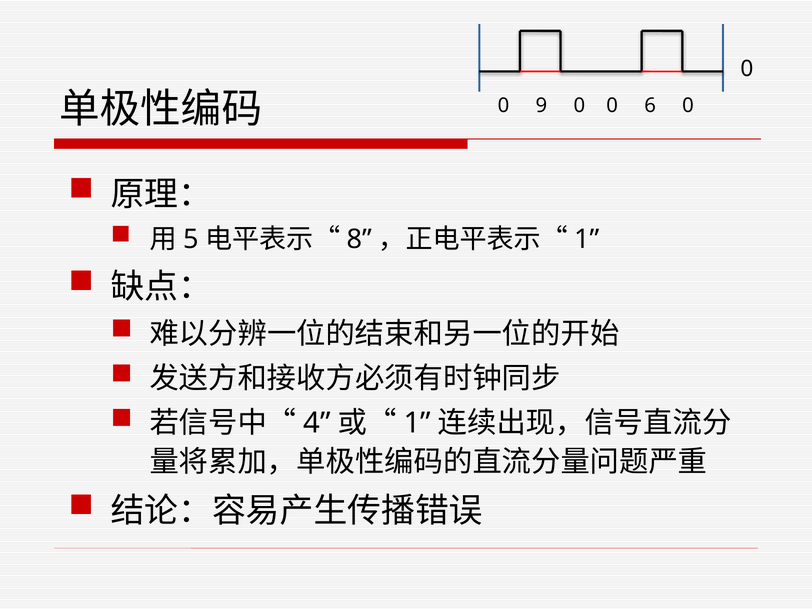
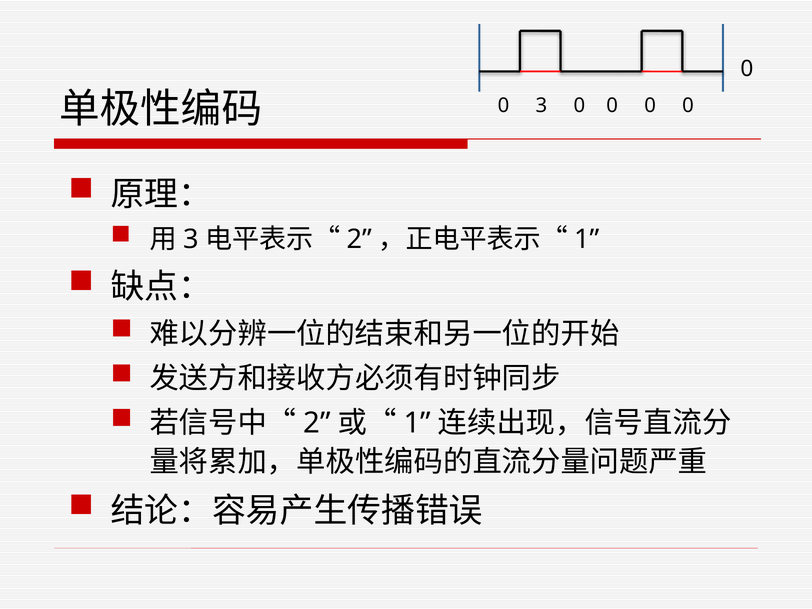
0 9: 9 -> 3 (541, 106)
6: 6 -> 0 (650, 106)
5: 5 -> 3 (191, 239)
8: 8 -> 2 (359, 239)
4: 4 -> 2 (317, 423)
